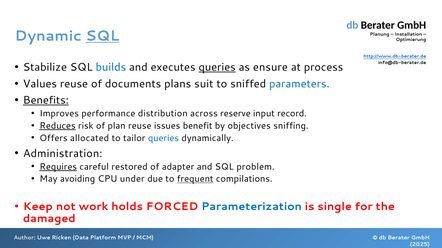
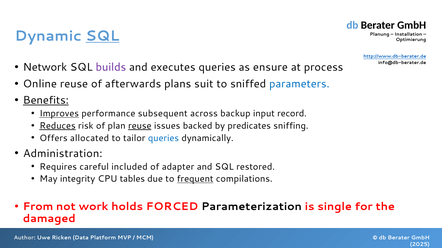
Stabilize: Stabilize -> Network (45, 68)
builds colour: blue -> purple (111, 68)
queries underline: present -> none (217, 68)
Values: Values -> Online (40, 84)
documents: documents -> afterwards (133, 84)
Improves underline: none -> present (59, 114)
distribution: distribution -> subsequent (163, 114)
reserve: reserve -> backup (235, 114)
reuse underline: none -> present (140, 126)
benefit: benefit -> backed (198, 126)
objectives: objectives -> predicates (249, 126)
Requires underline: present -> none (58, 167)
restored: restored -> included (130, 167)
problem: problem -> restored (256, 167)
avoiding: avoiding -> integrity (78, 179)
under: under -> tables (132, 179)
Keep: Keep -> From (38, 207)
Parameterization colour: blue -> black (252, 207)
